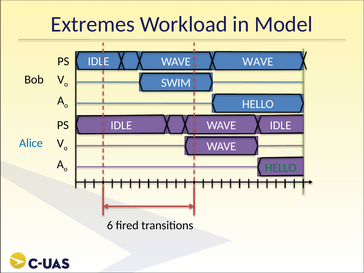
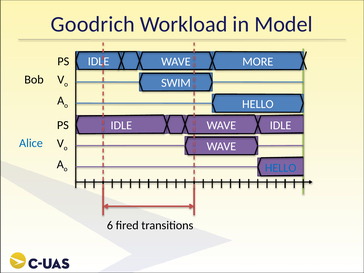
Extremes: Extremes -> Goodrich (93, 24)
WAVE: WAVE -> MORE (258, 62)
HELLO colour: green -> blue (281, 168)
